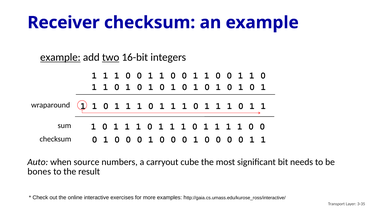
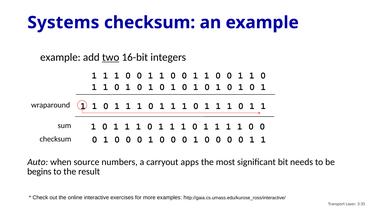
Receiver: Receiver -> Systems (63, 23)
example underline: present -> none (60, 57)
cube: cube -> apps (190, 162)
bones: bones -> begins (39, 171)
